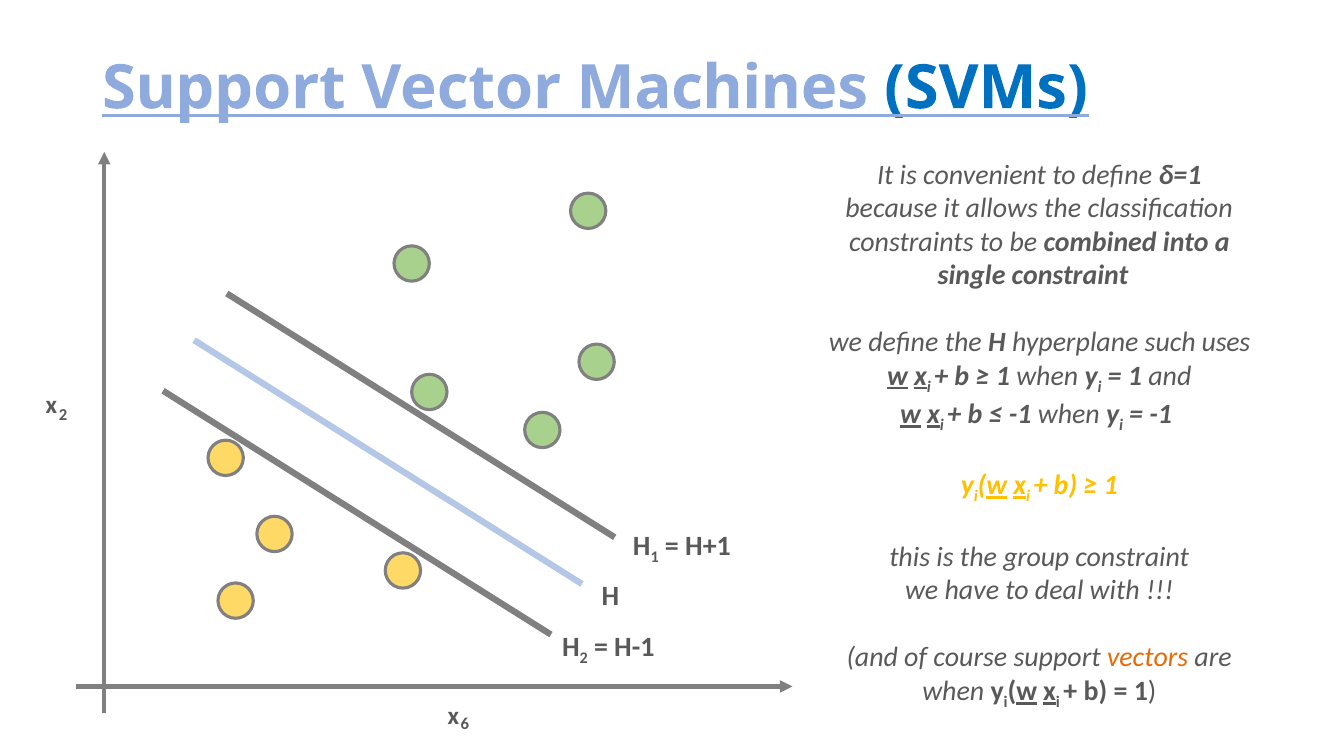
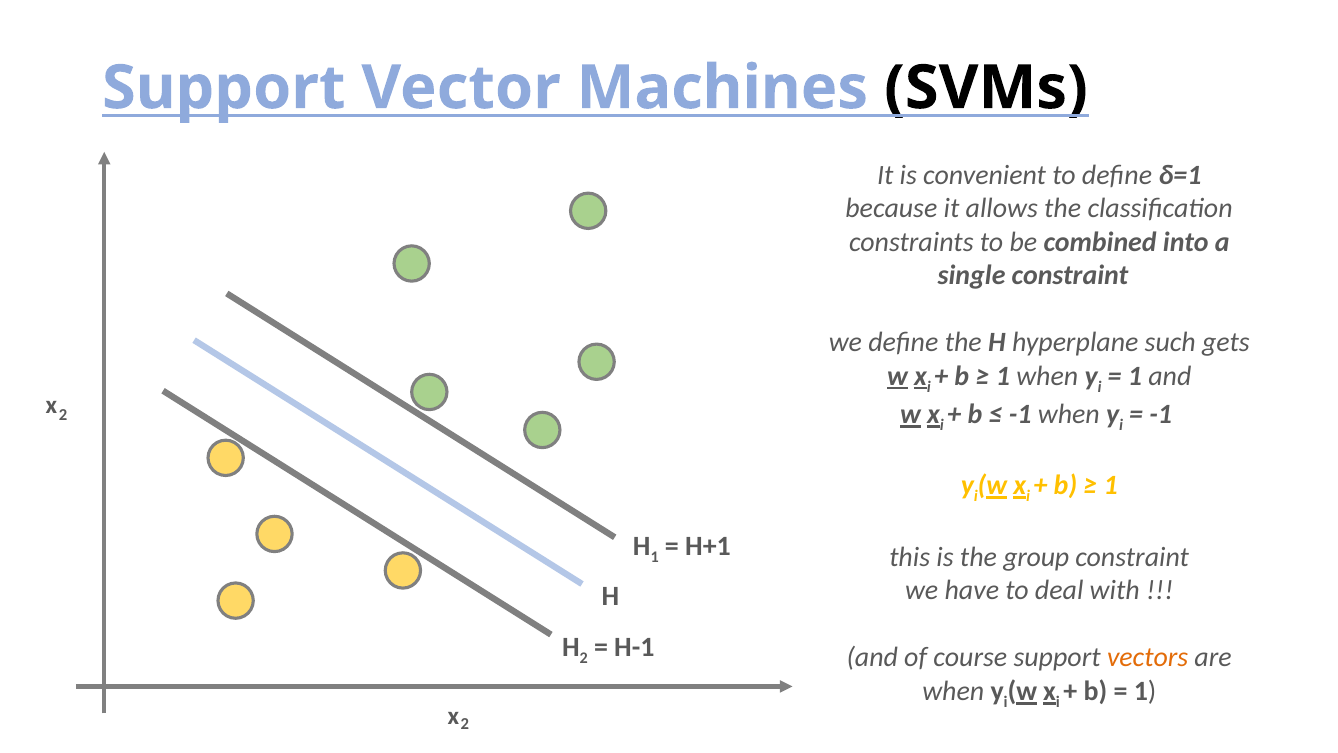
SVMs colour: blue -> black (986, 88)
uses: uses -> gets (1226, 342)
6: 6 -> 2 (465, 724)
